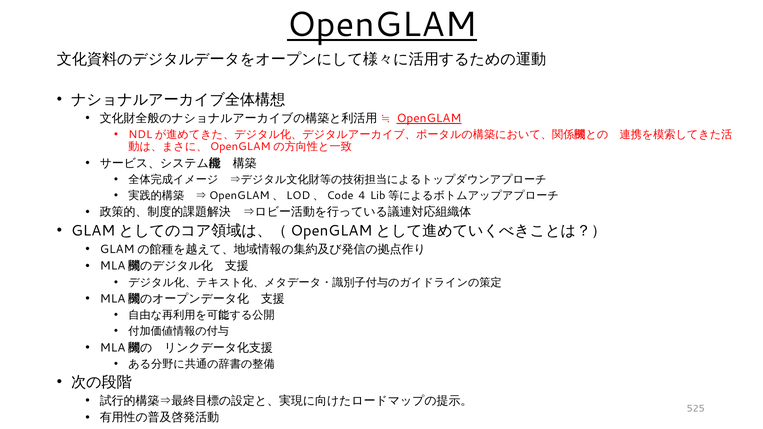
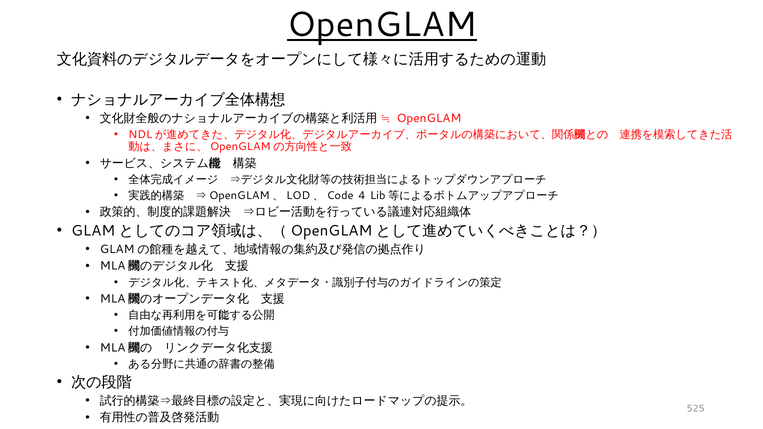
OpenGLAM underline: present -> none (429, 118)
